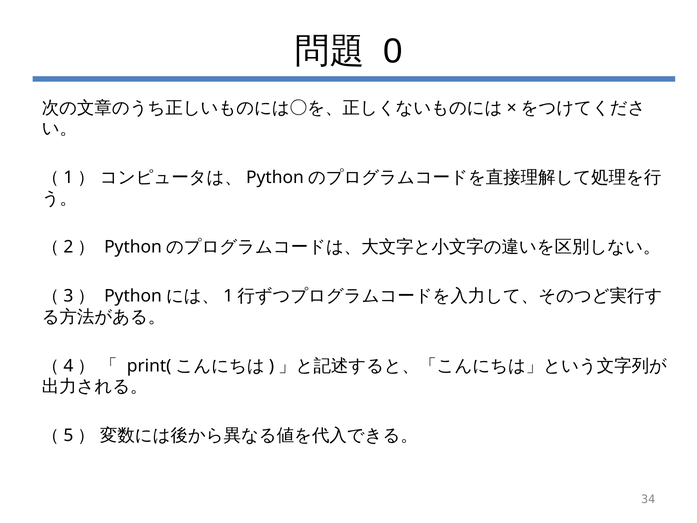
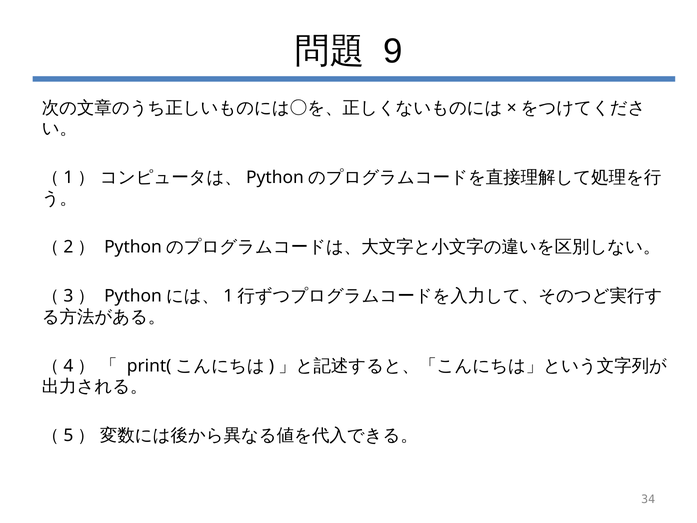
0: 0 -> 9 (393, 51)
